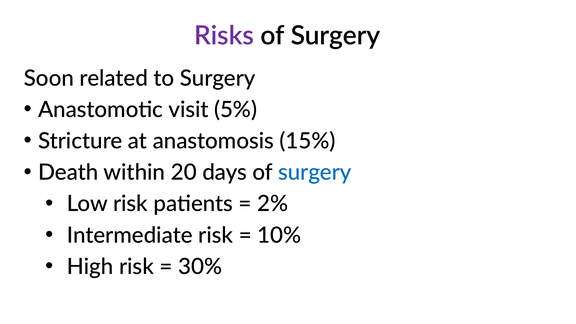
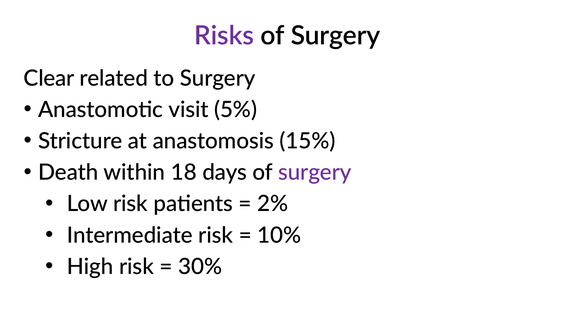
Soon: Soon -> Clear (49, 78)
20: 20 -> 18 (184, 173)
surgery colour: blue -> purple (315, 173)
